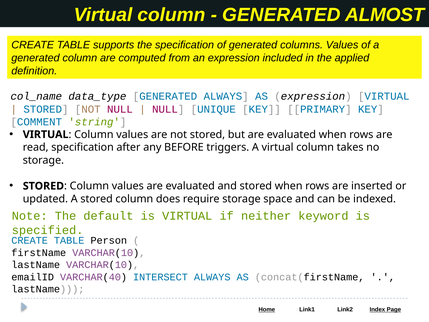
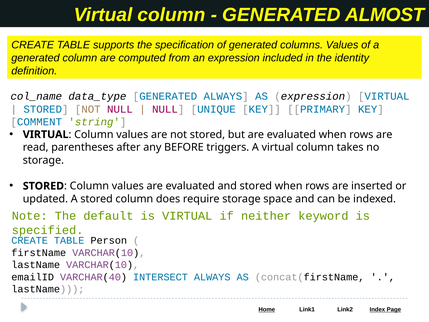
applied: applied -> identity (352, 58)
read specification: specification -> parentheses (82, 147)
